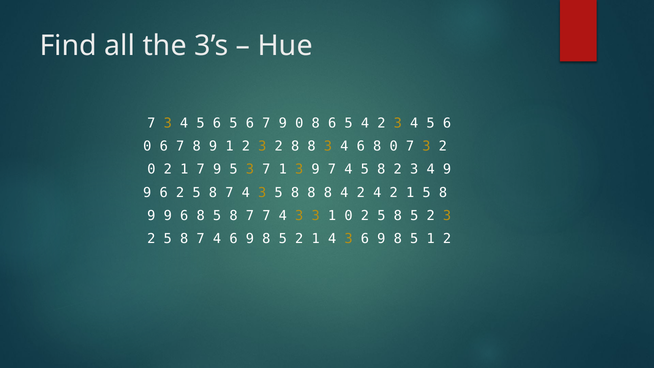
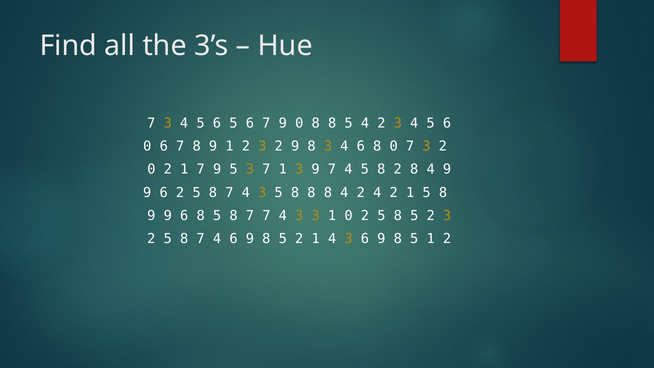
0 8 6: 6 -> 8 (332, 123)
2 8: 8 -> 9 (295, 146)
8 2 3: 3 -> 8 (414, 169)
